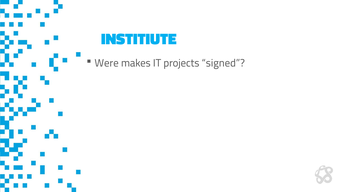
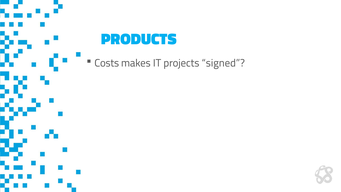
INSTITIUTE: INSTITIUTE -> PRODUCTS (139, 39)
Were: Were -> Costs (107, 63)
